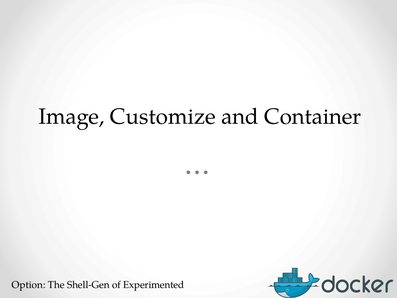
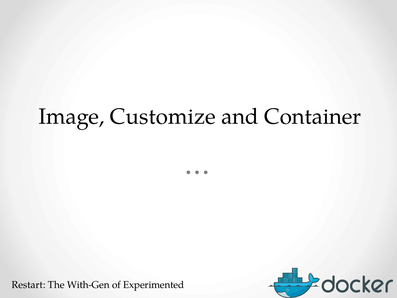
Option: Option -> Restart (29, 285)
Shell-Gen: Shell-Gen -> With-Gen (88, 285)
